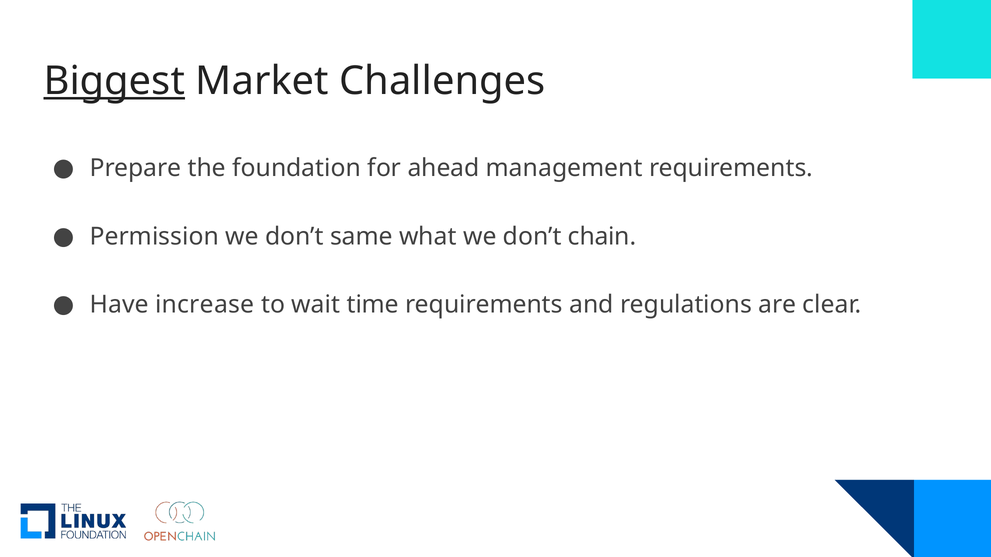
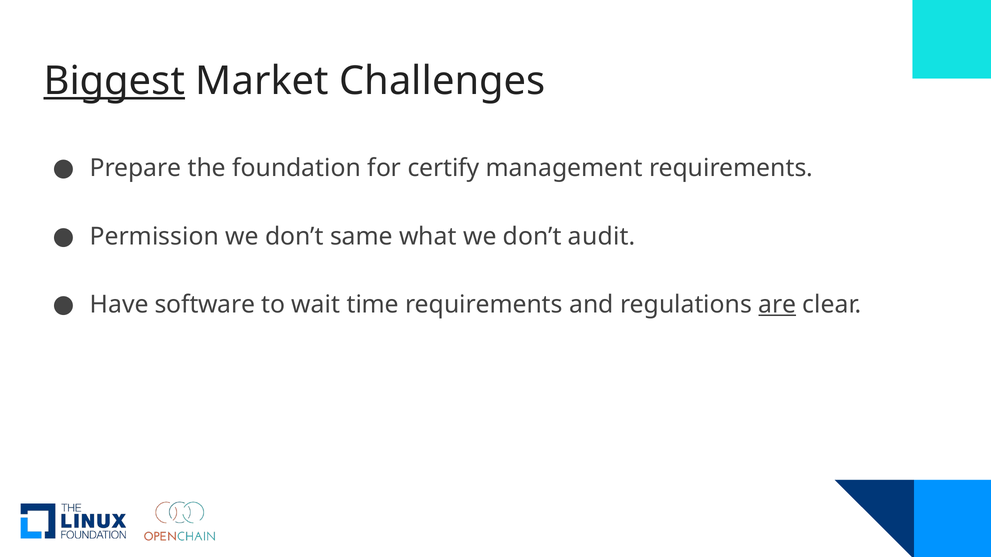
ahead: ahead -> certify (444, 168)
chain: chain -> audit (602, 237)
increase: increase -> software (205, 305)
are underline: none -> present (777, 305)
